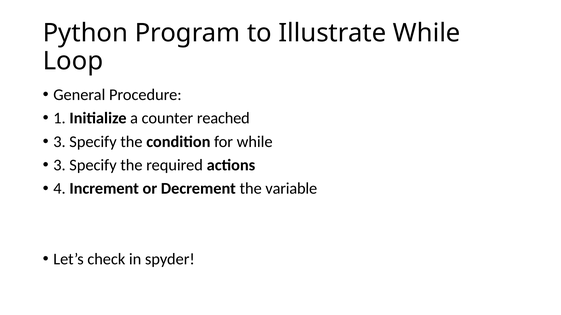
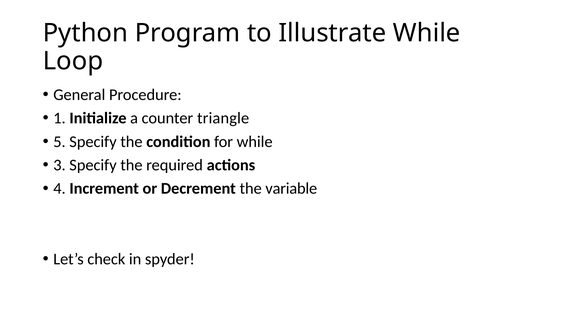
reached: reached -> triangle (223, 118)
3: 3 -> 5 (59, 142)
